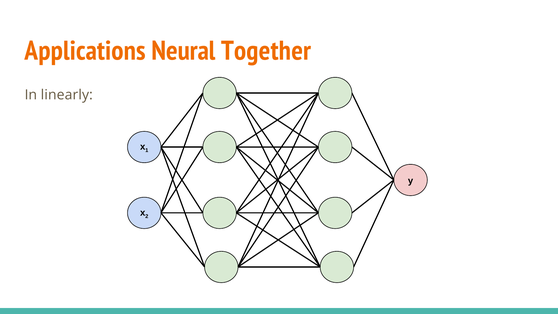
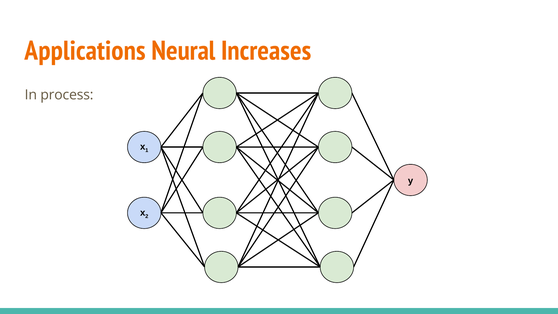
Together: Together -> Increases (266, 51)
linearly: linearly -> process (67, 95)
